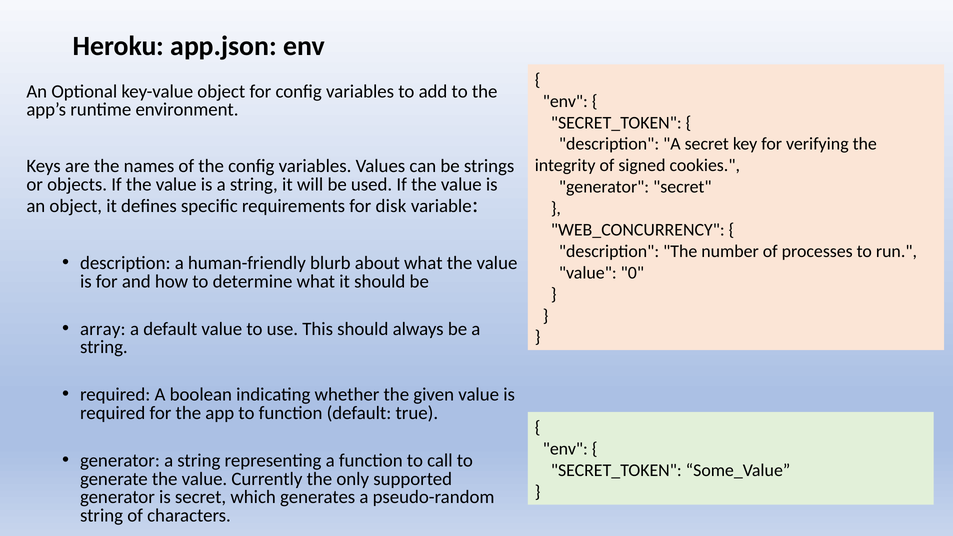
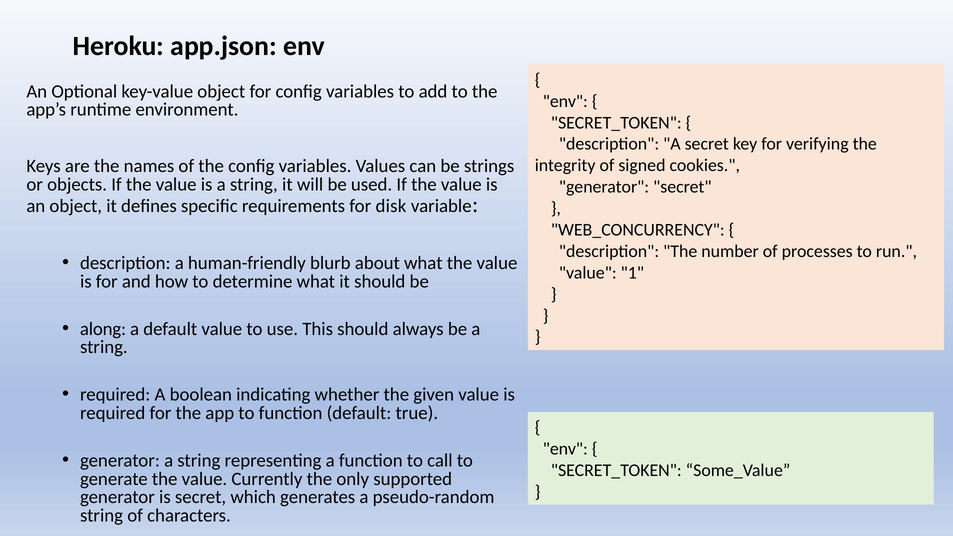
0: 0 -> 1 (632, 273)
array: array -> along (103, 329)
